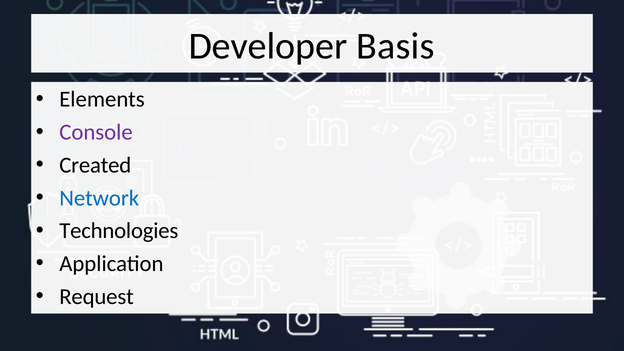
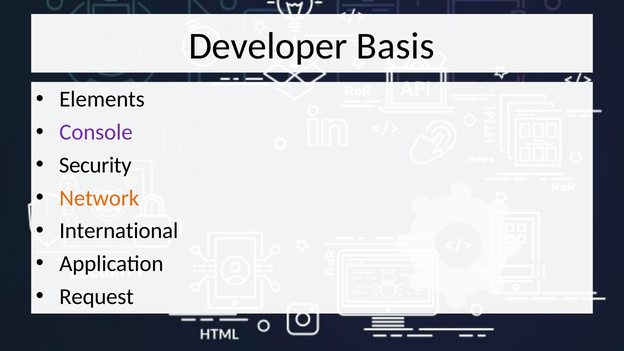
Created: Created -> Security (95, 165)
Network colour: blue -> orange (99, 198)
Technologies: Technologies -> International (119, 231)
